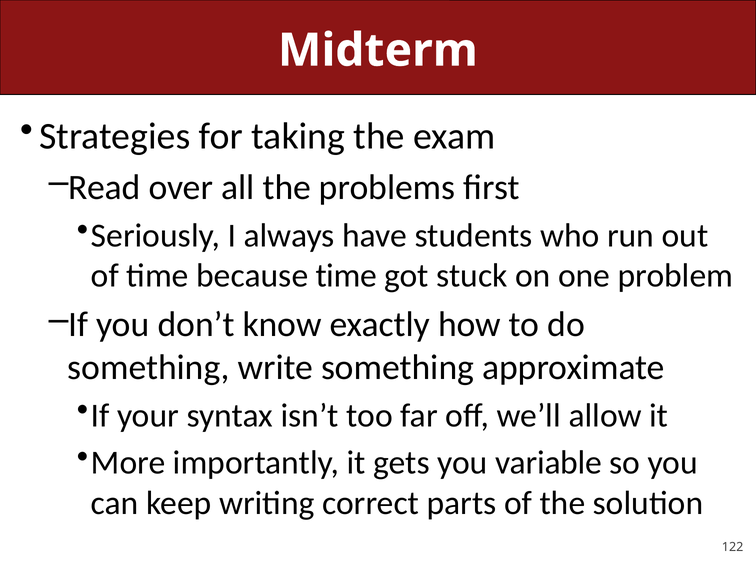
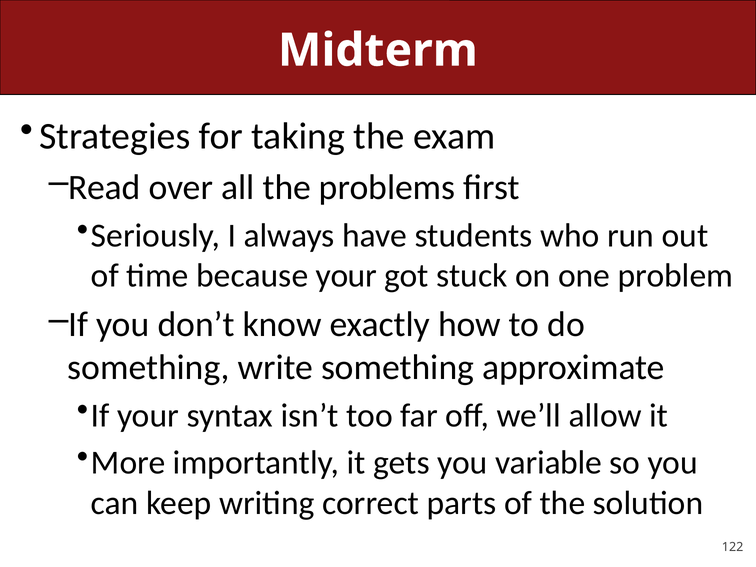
because time: time -> your (346, 276)
